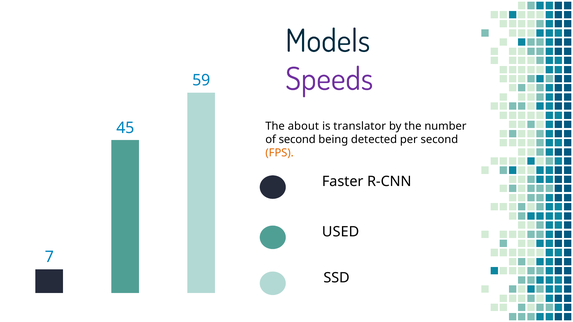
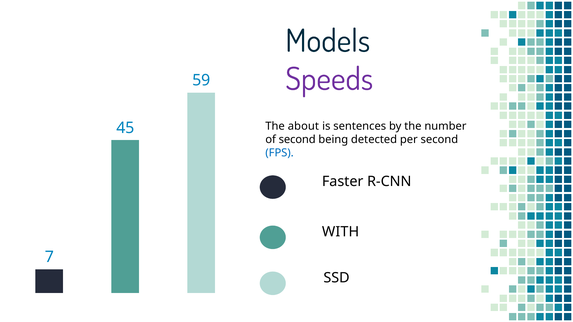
translator: translator -> sentences (360, 126)
FPS colour: orange -> blue (280, 153)
USED: USED -> WITH (341, 232)
